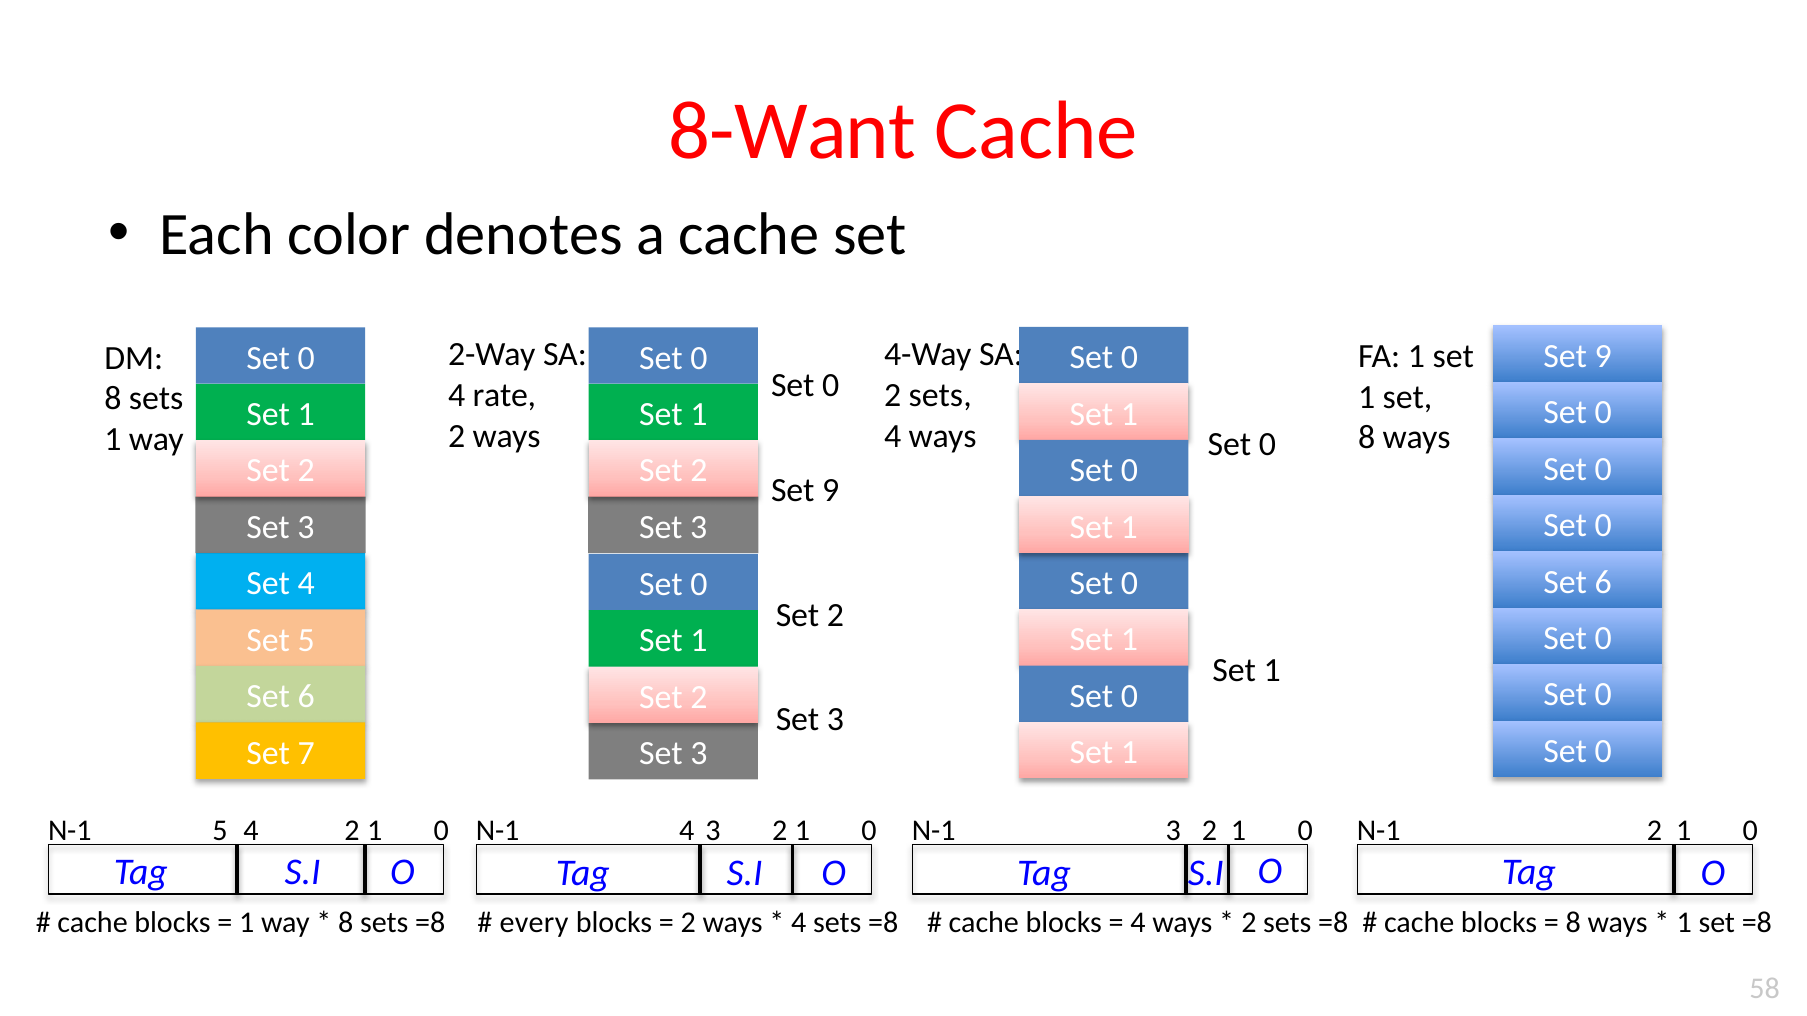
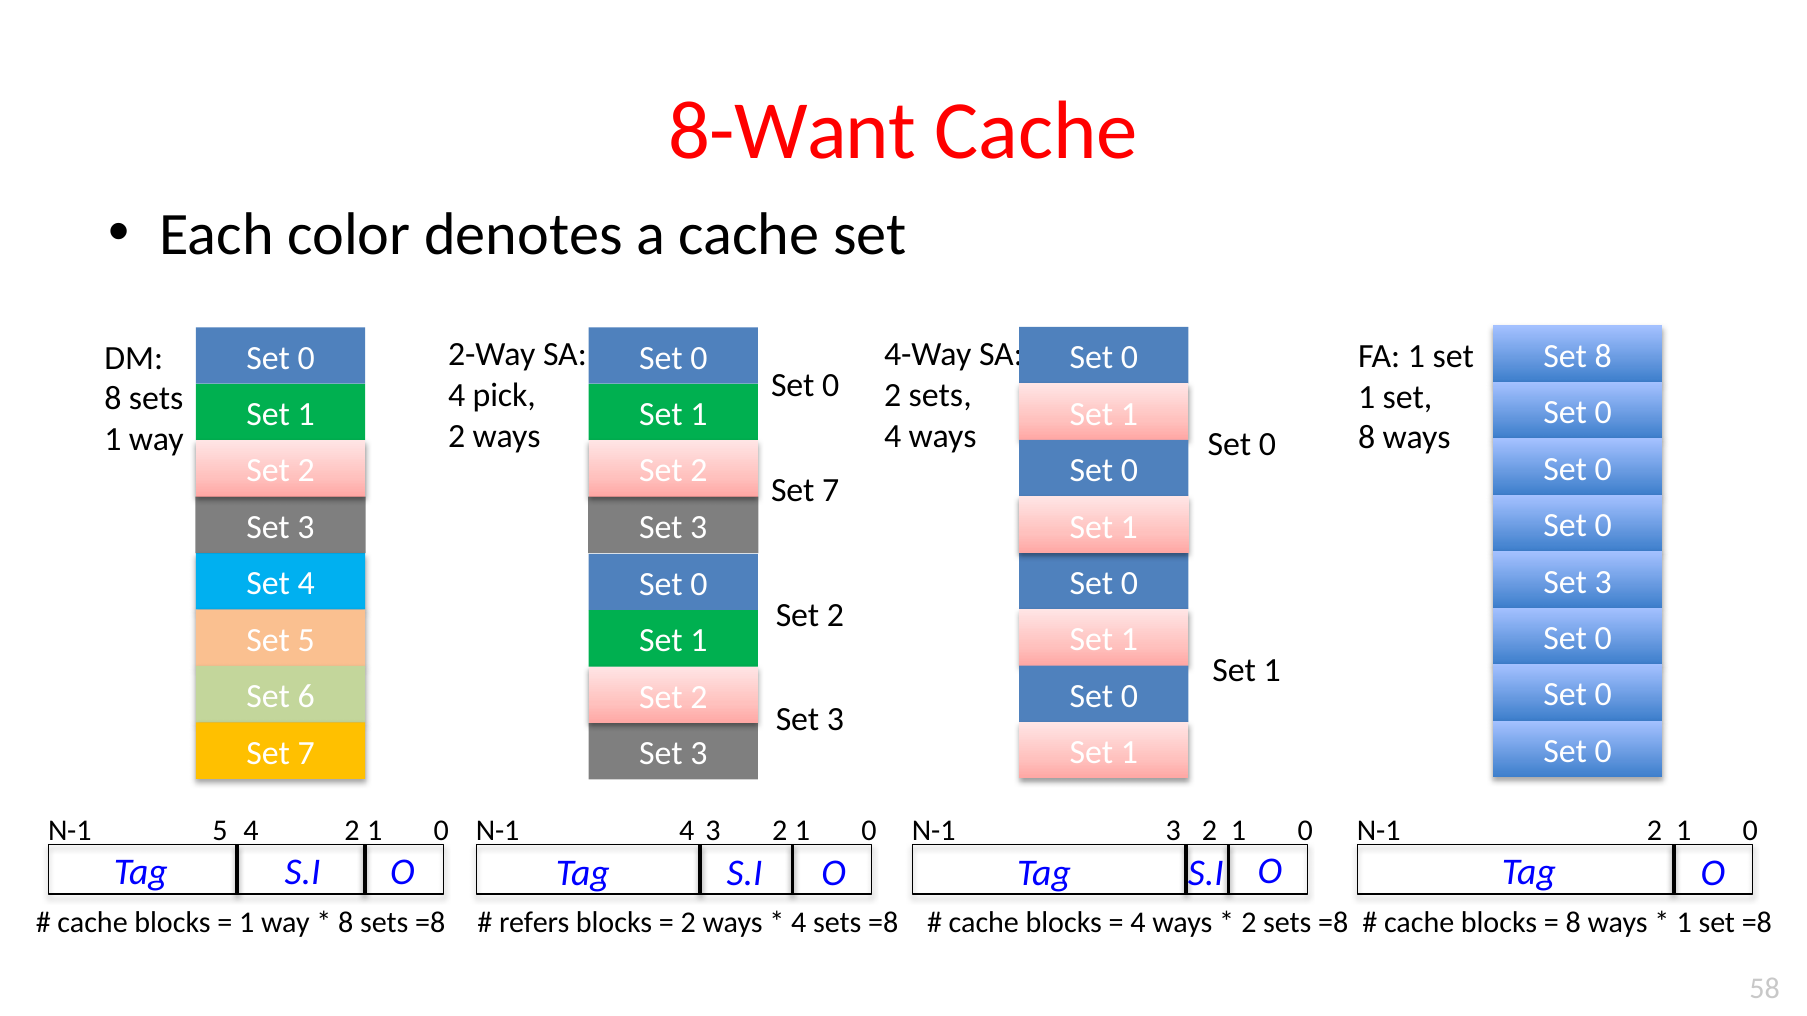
9: 9 -> 8 (1603, 356)
rate: rate -> pick (504, 396)
9: 9 -> 7 (831, 491)
6: 6 -> 3 (1603, 582)
every: every -> refers (534, 923)
